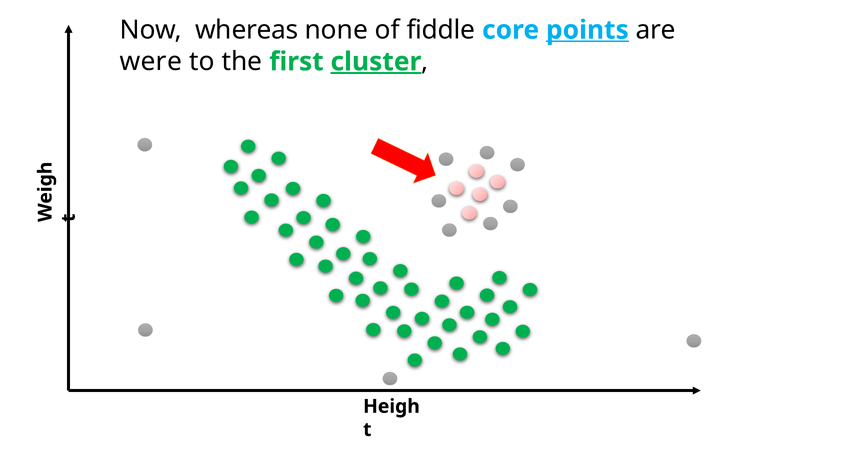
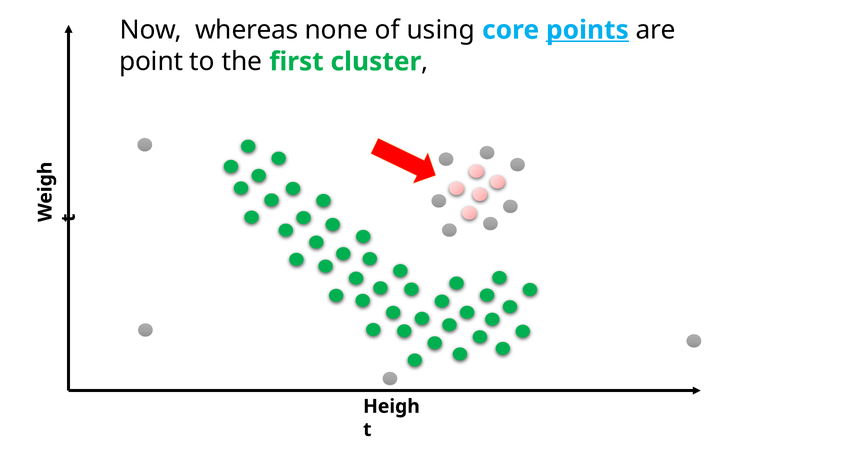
fiddle: fiddle -> using (441, 30)
were: were -> point (151, 62)
cluster underline: present -> none (376, 62)
